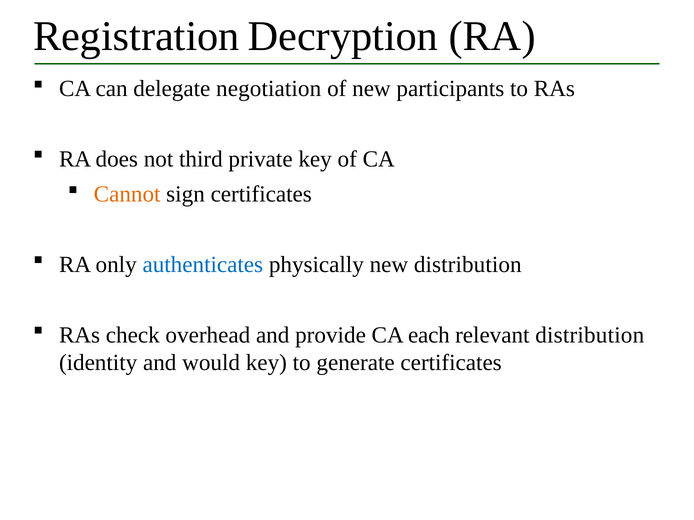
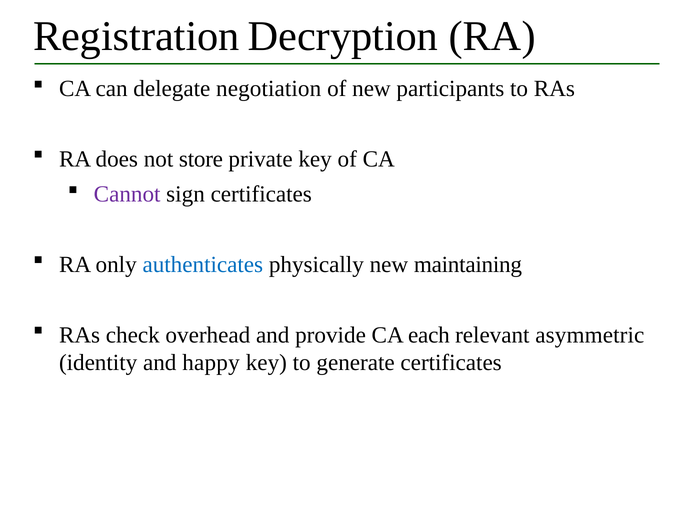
third: third -> store (201, 159)
Cannot colour: orange -> purple (127, 194)
new distribution: distribution -> maintaining (468, 265)
relevant distribution: distribution -> asymmetric (590, 335)
would: would -> happy (211, 363)
